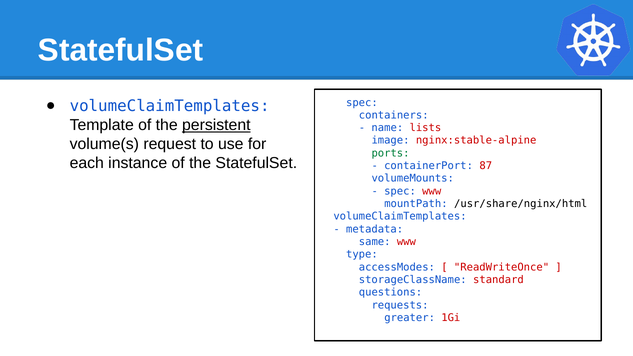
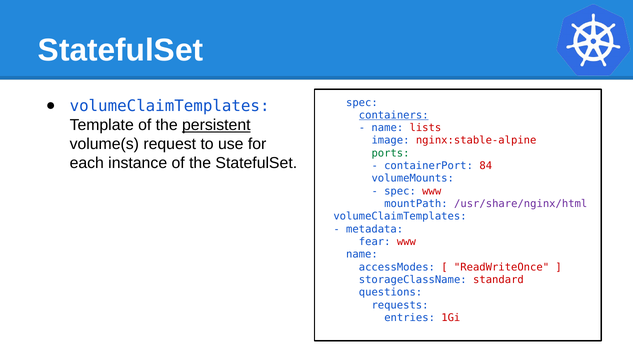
containers underline: none -> present (394, 115)
87: 87 -> 84 (486, 166)
/usr/share/nginx/html colour: black -> purple (521, 204)
same: same -> fear (375, 242)
type: type -> name (362, 254)
greater: greater -> entries (410, 318)
